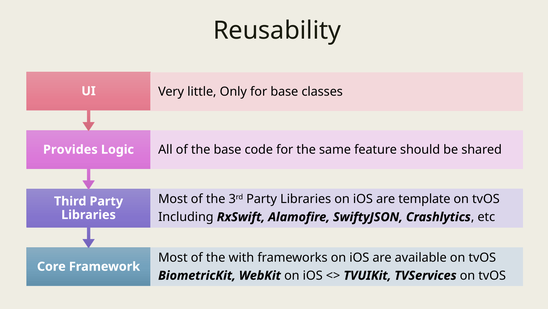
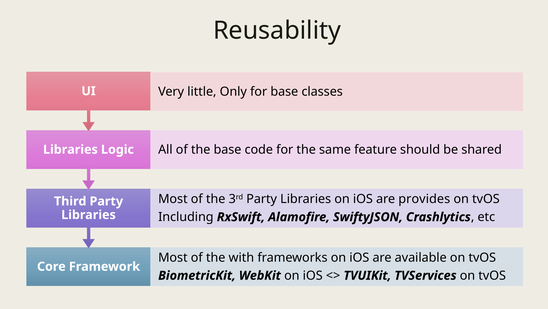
Provides: Provides -> Libraries (70, 149)
template: template -> provides (424, 199)
